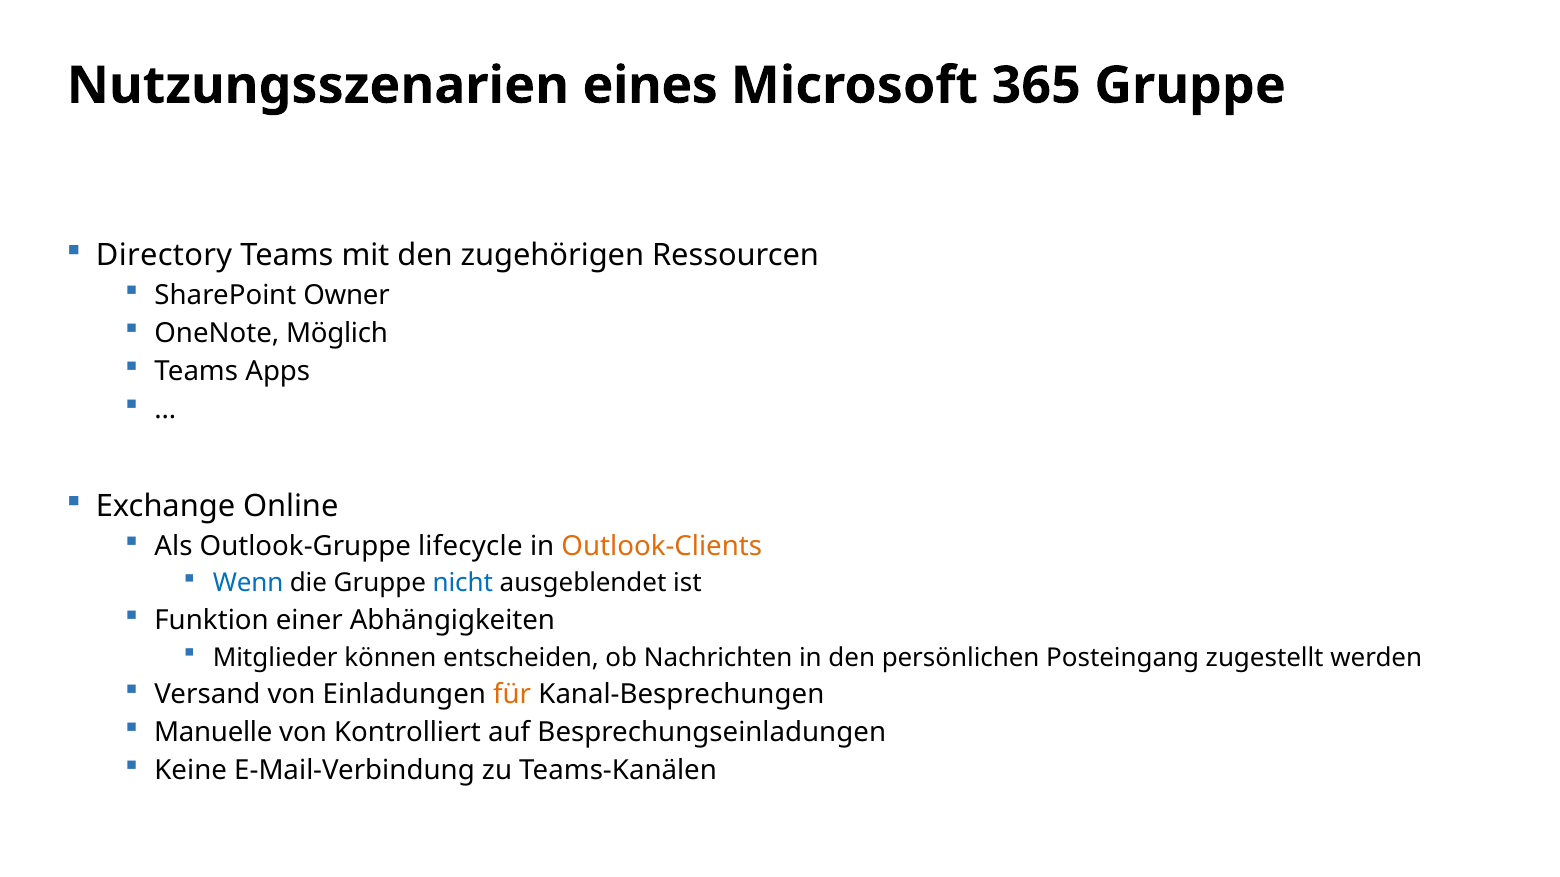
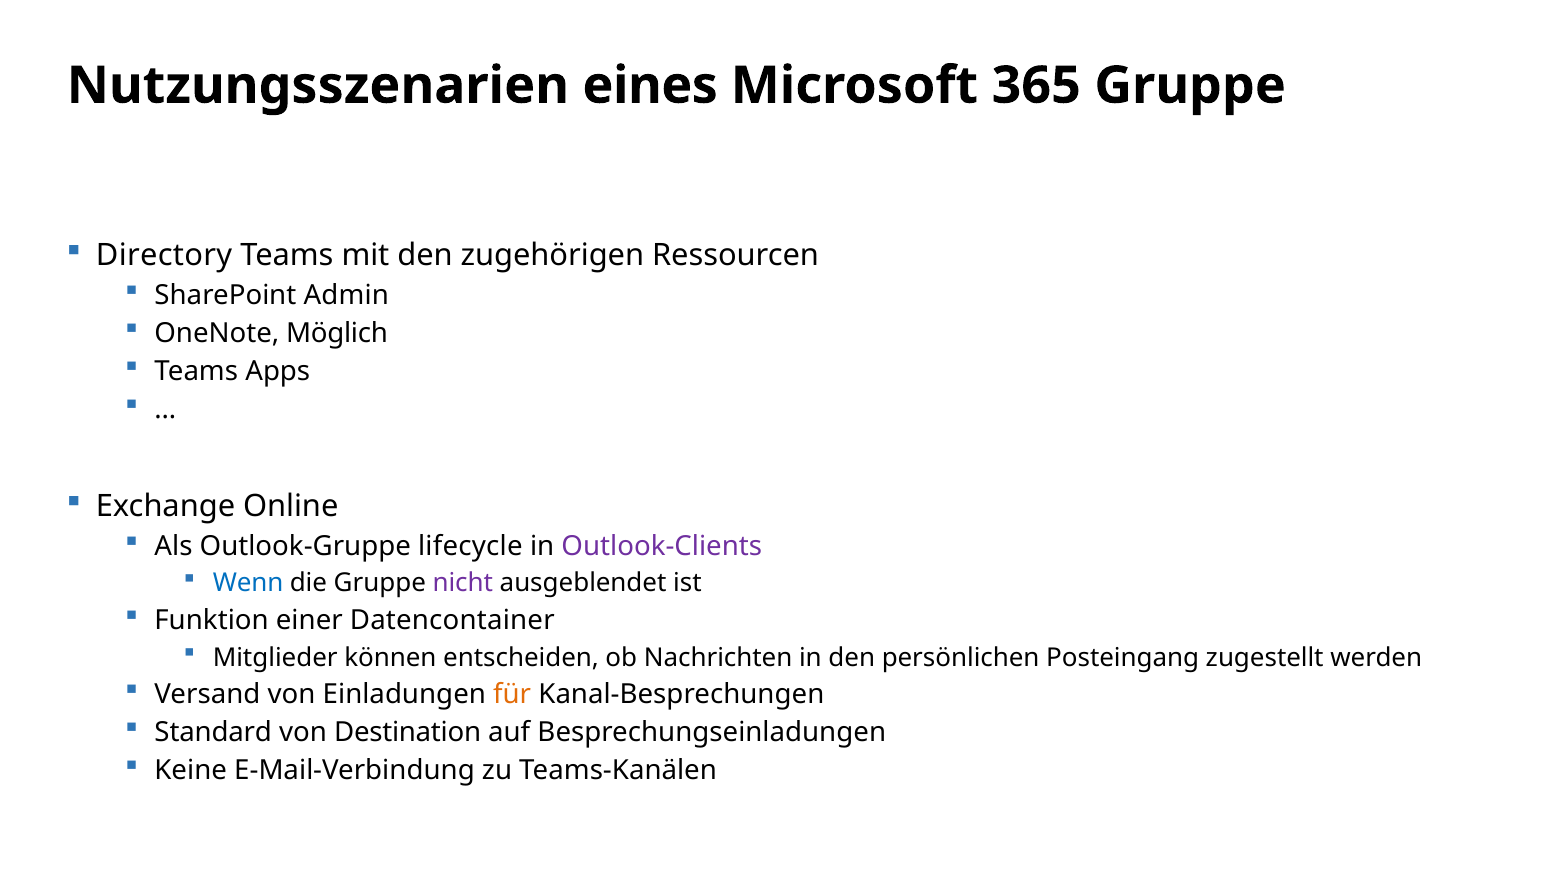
Owner: Owner -> Admin (346, 296)
Outlook-Clients colour: orange -> purple (662, 547)
nicht colour: blue -> purple (463, 584)
Abhängigkeiten: Abhängigkeiten -> Datencontainer (452, 621)
Manuelle: Manuelle -> Standard (213, 733)
Kontrolliert: Kontrolliert -> Destination (408, 733)
